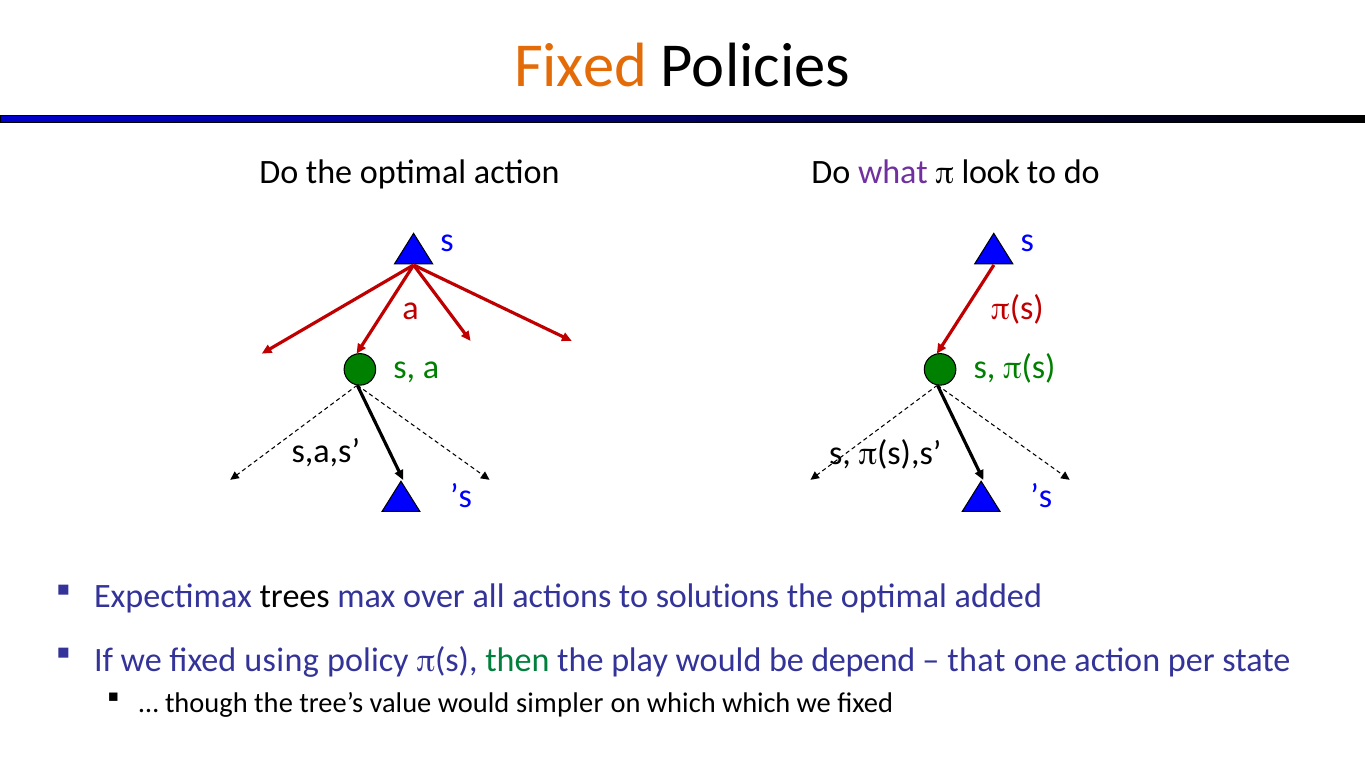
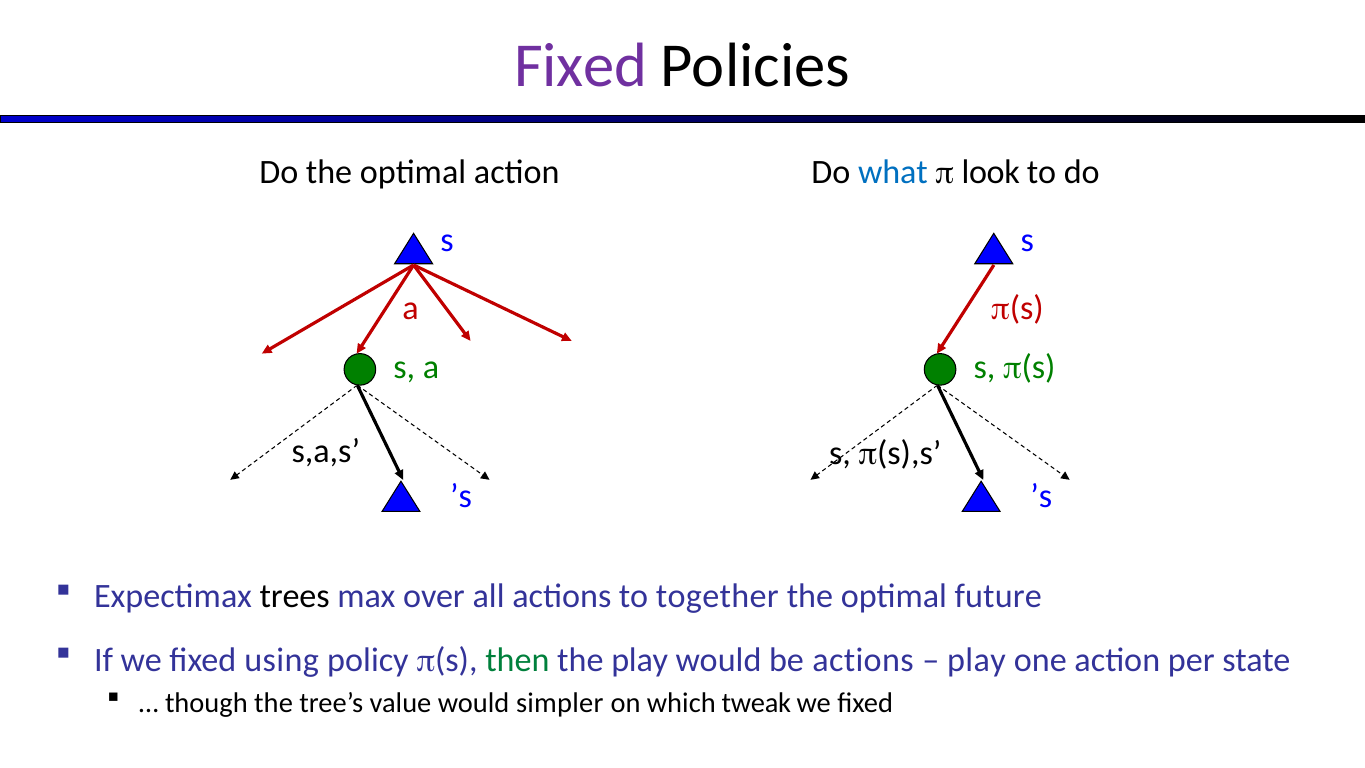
Fixed colour: orange -> purple (581, 65)
what colour: purple -> blue (893, 172)
solutions: solutions -> together (717, 596)
added: added -> future (998, 596)
be depend: depend -> actions (863, 660)
that: that -> play (976, 660)
which which: which -> tweak (756, 703)
